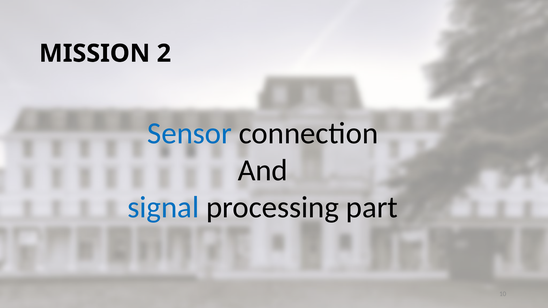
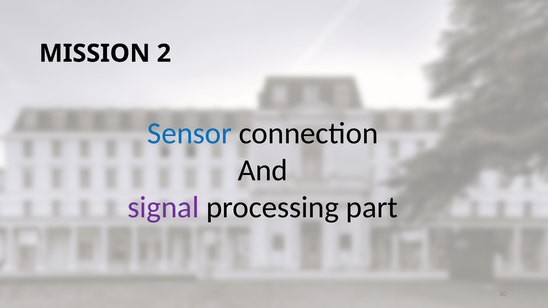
signal colour: blue -> purple (163, 207)
